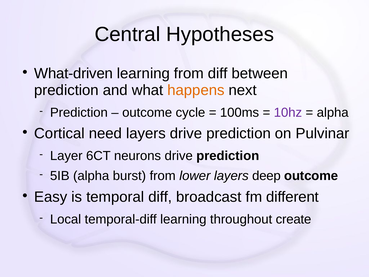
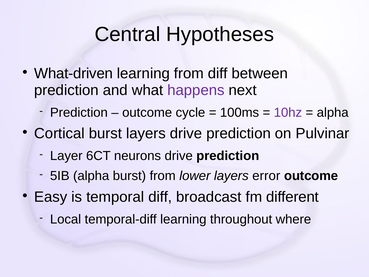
happens colour: orange -> purple (196, 90)
Cortical need: need -> burst (105, 134)
deep: deep -> error (266, 176)
create: create -> where (293, 219)
